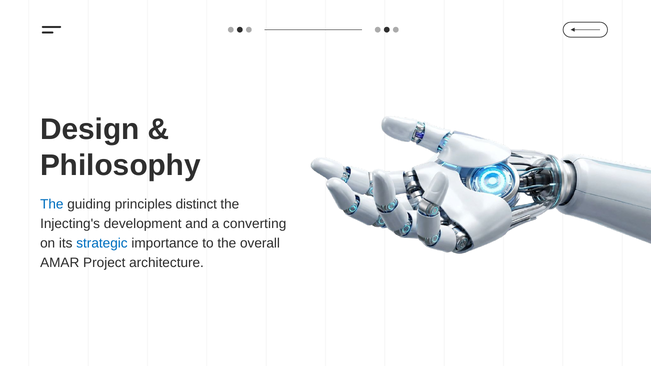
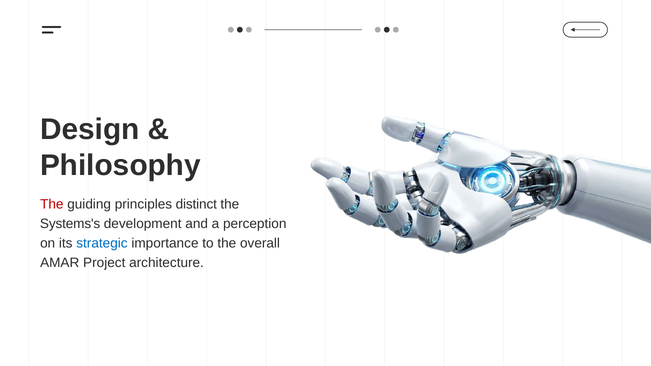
The colour: blue -> red (52, 204)
Injecting's: Injecting's -> Systems's (70, 224)
converting: converting -> perception (255, 224)
